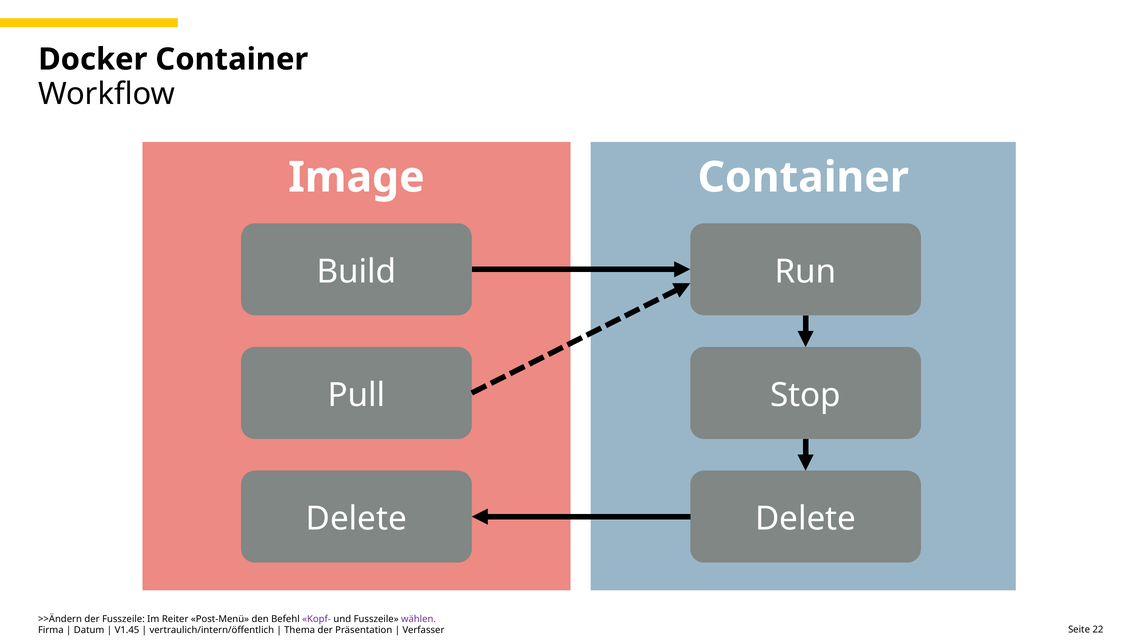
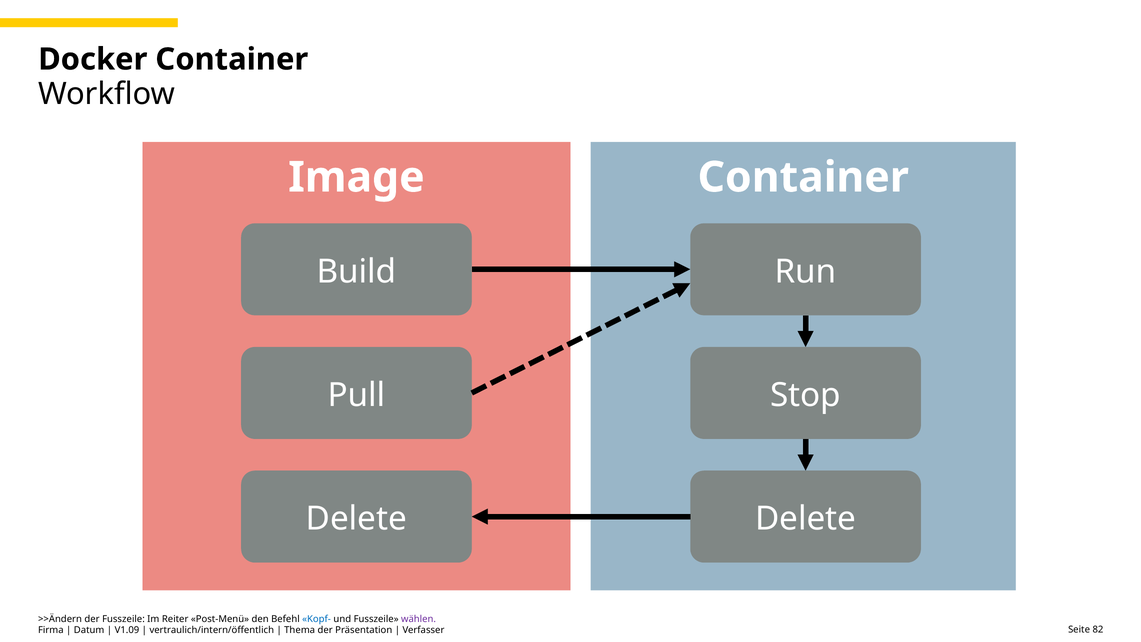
Kopf- colour: purple -> blue (317, 619)
22: 22 -> 82 (1098, 630)
V1.45: V1.45 -> V1.09 (127, 630)
